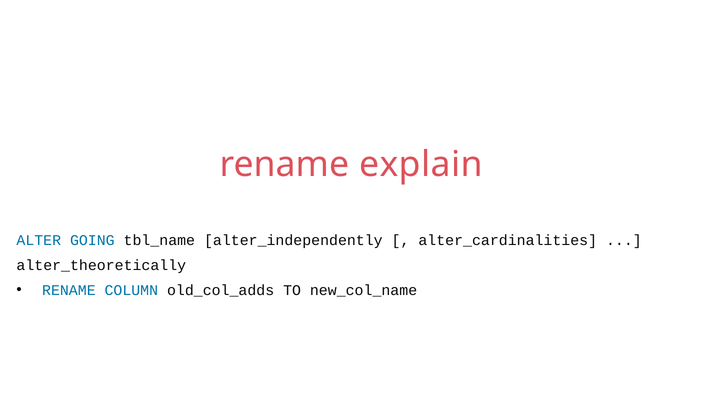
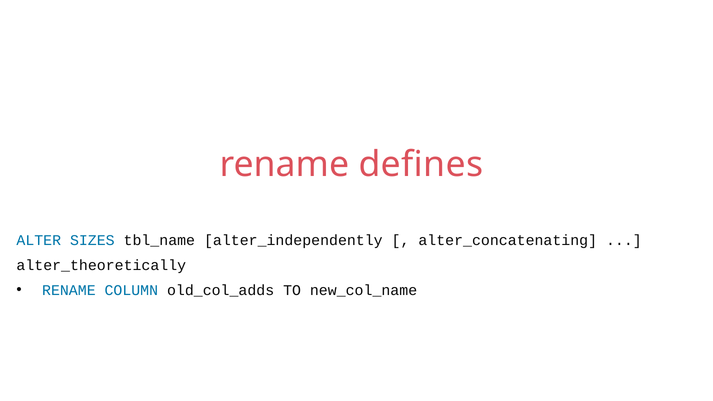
explain: explain -> defines (421, 165)
GOING: GOING -> SIZES (92, 240)
alter_cardinalities: alter_cardinalities -> alter_concatenating (508, 240)
